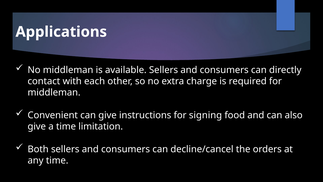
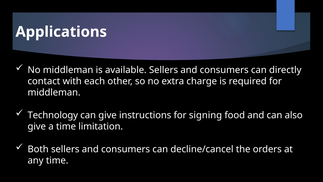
Convenient: Convenient -> Technology (53, 115)
